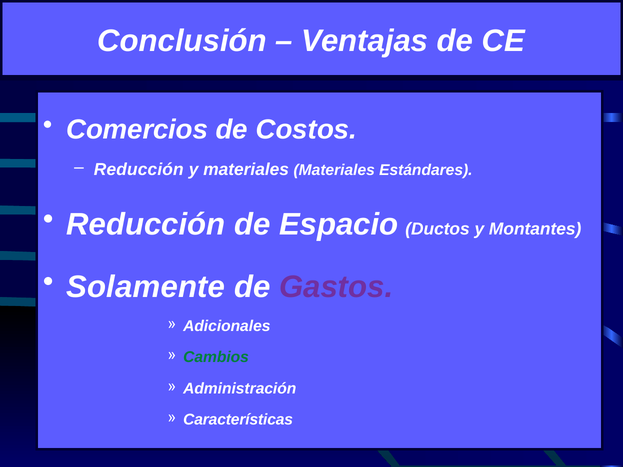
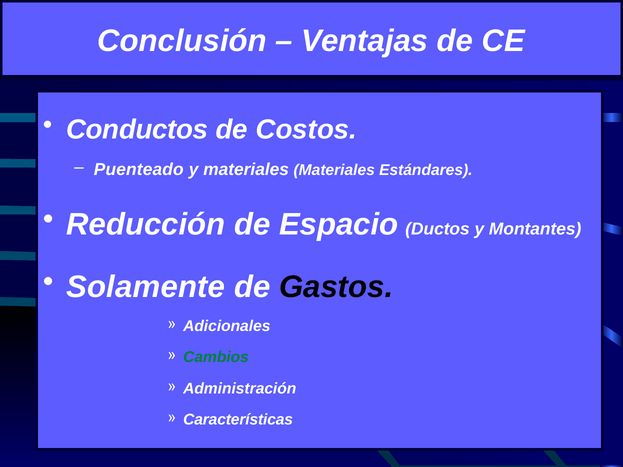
Comercios: Comercios -> Conductos (137, 130)
Reducción: Reducción -> Puenteado (139, 170)
Gastos colour: purple -> black (336, 287)
